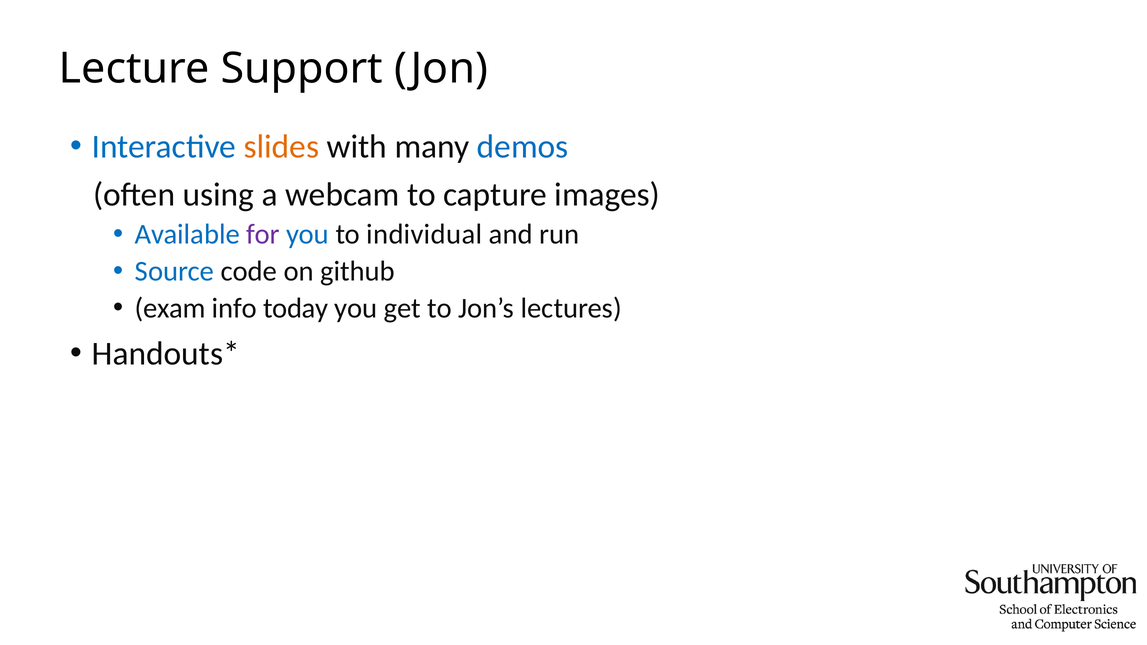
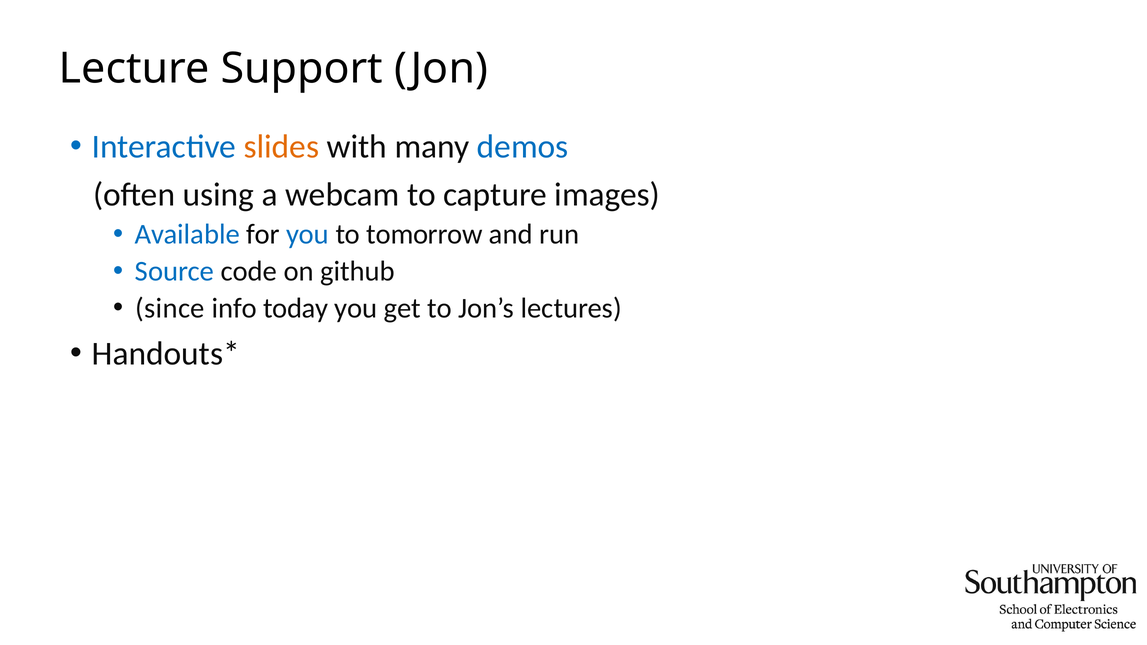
for colour: purple -> black (263, 234)
individual: individual -> tomorrow (425, 234)
exam: exam -> since (170, 308)
